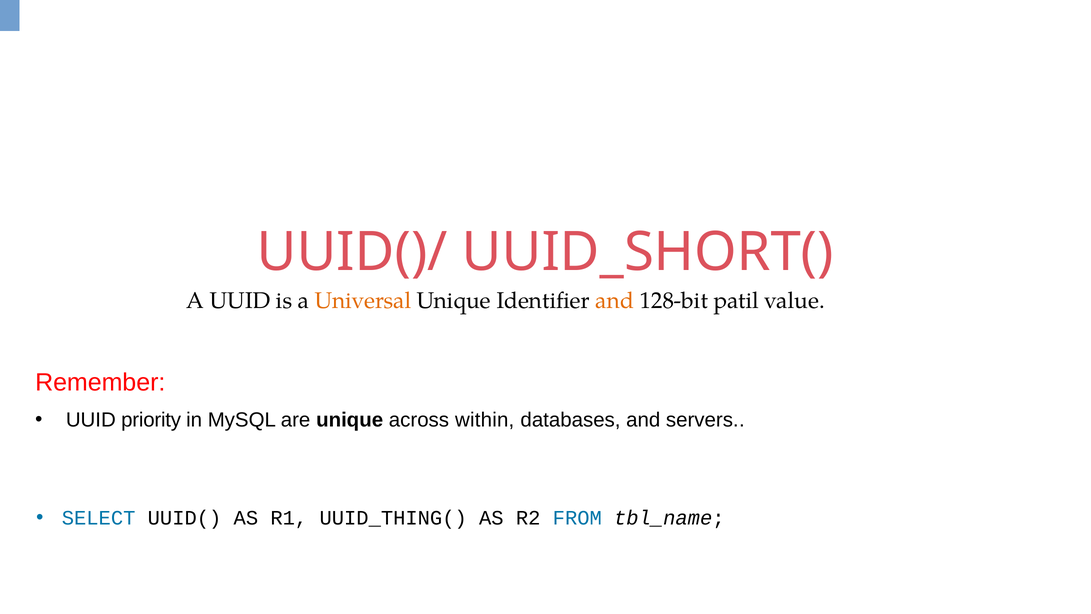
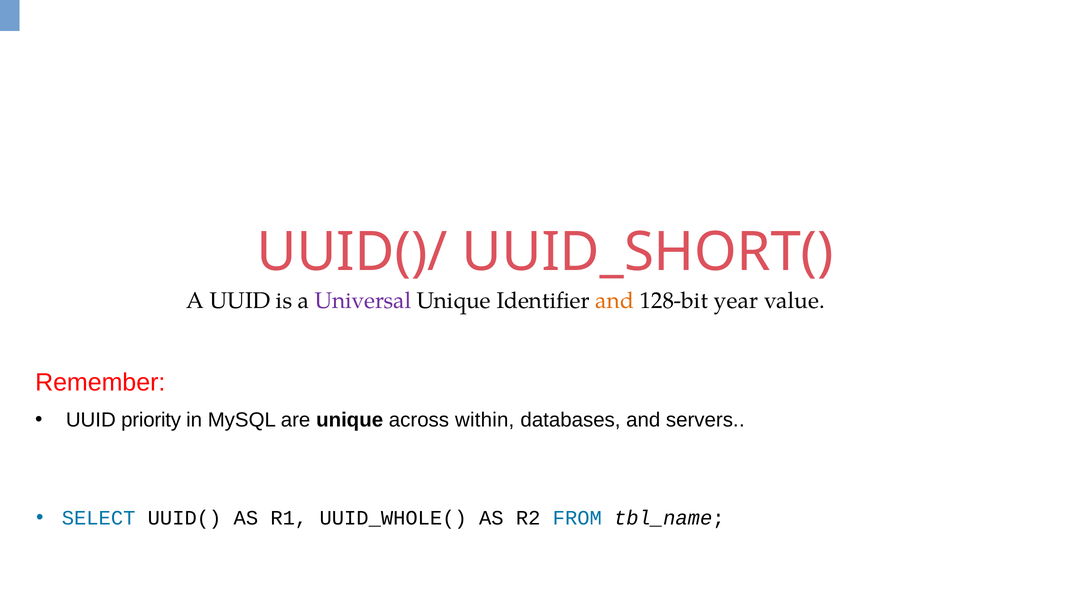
Universal colour: orange -> purple (363, 301)
patil: patil -> year (736, 301)
UUID_THING(: UUID_THING( -> UUID_WHOLE( (393, 518)
